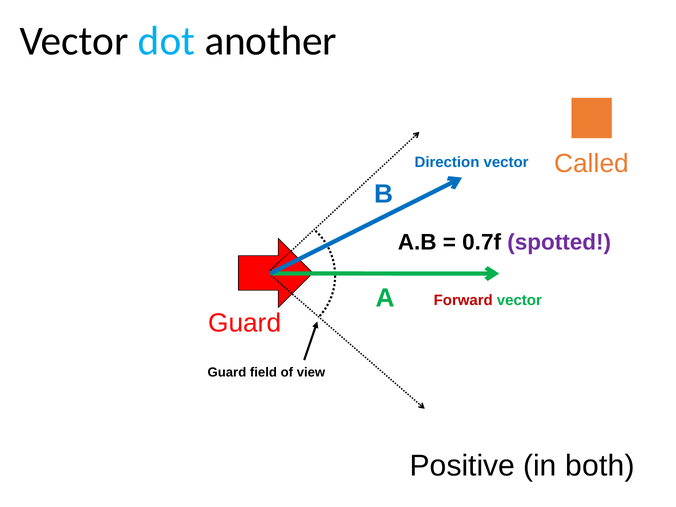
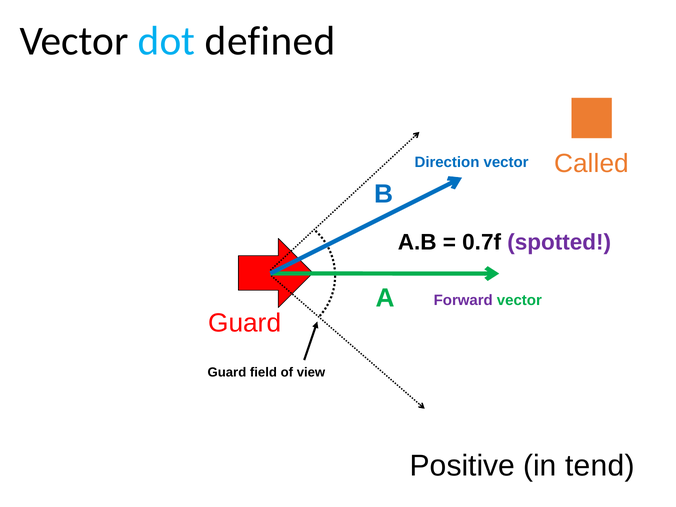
another: another -> defined (270, 41)
Forward colour: red -> purple (463, 300)
both: both -> tend (600, 466)
